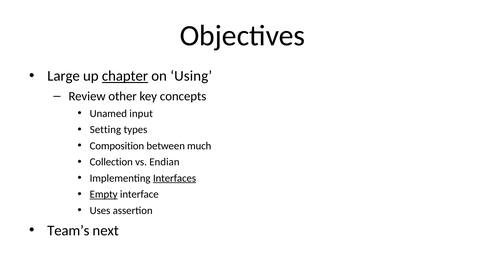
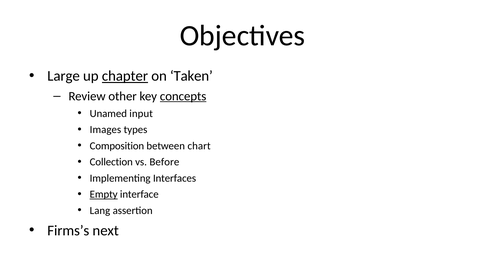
Using: Using -> Taken (191, 76)
concepts underline: none -> present (183, 96)
Setting: Setting -> Images (105, 130)
much: much -> chart (199, 146)
Endian: Endian -> Before (164, 162)
Interfaces underline: present -> none (175, 178)
Uses: Uses -> Lang (100, 210)
Team’s: Team’s -> Firms’s (68, 230)
